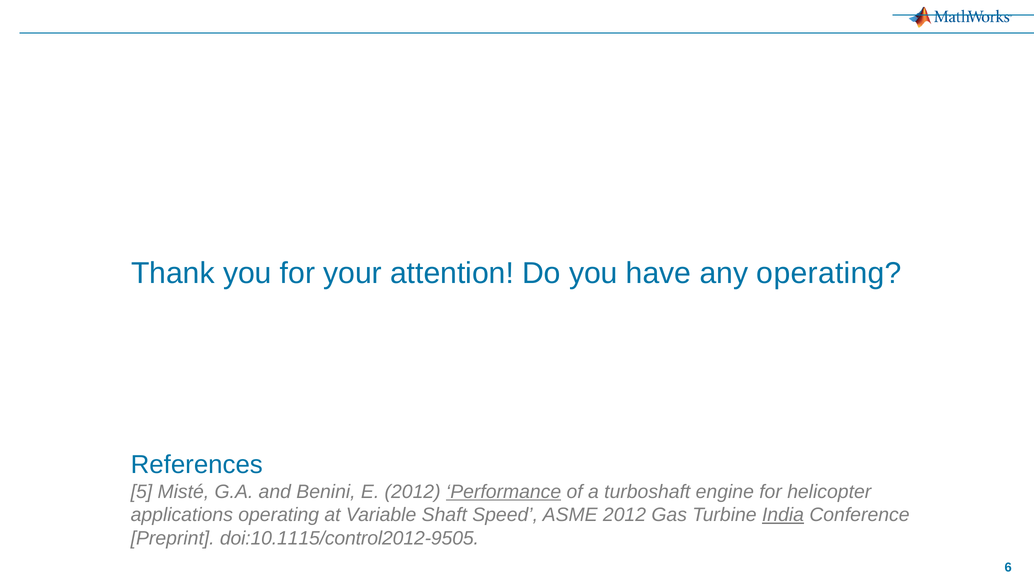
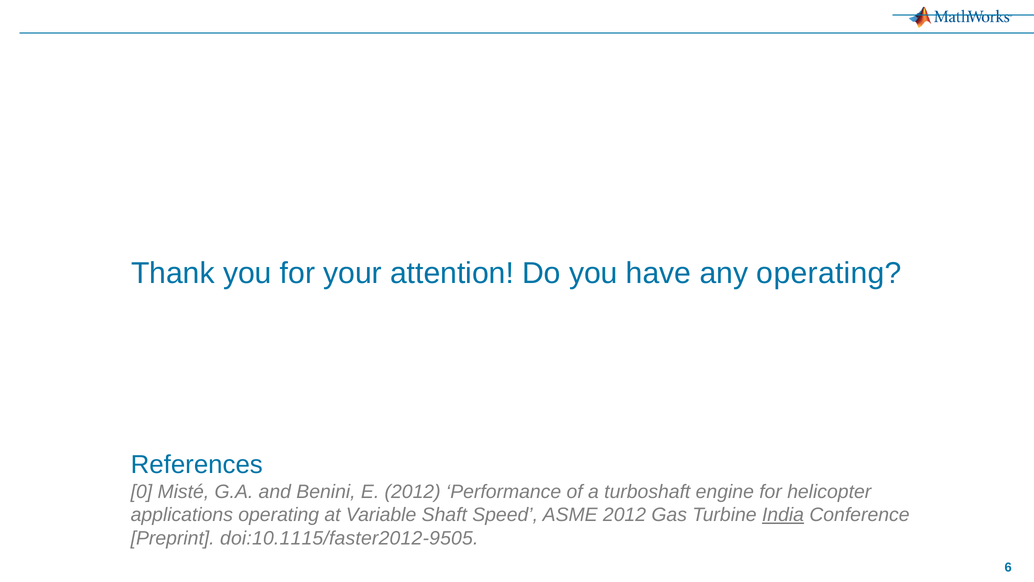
5: 5 -> 0 (141, 491)
Performance underline: present -> none (504, 491)
doi:10.1115/control2012-9505: doi:10.1115/control2012-9505 -> doi:10.1115/faster2012-9505 (349, 538)
